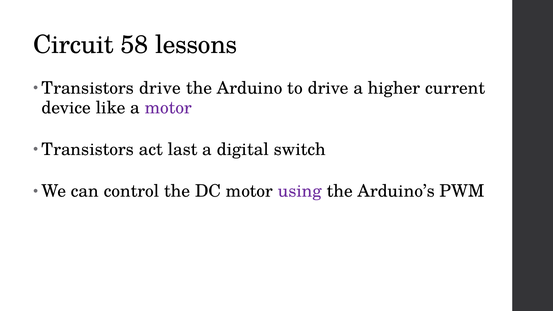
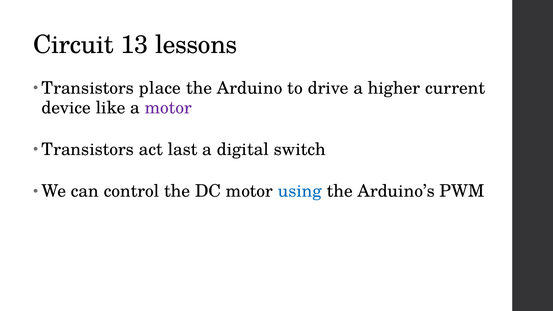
58: 58 -> 13 (134, 45)
Transistors drive: drive -> place (160, 88)
using colour: purple -> blue (300, 191)
